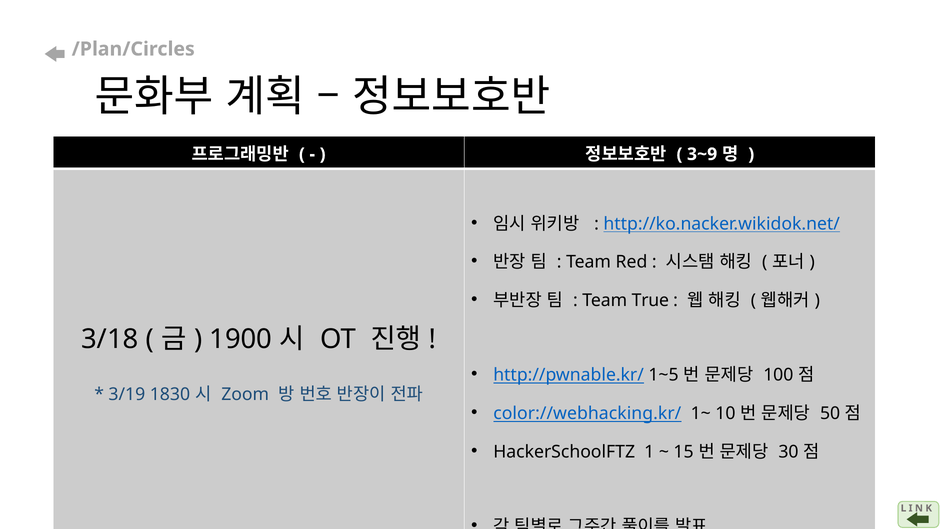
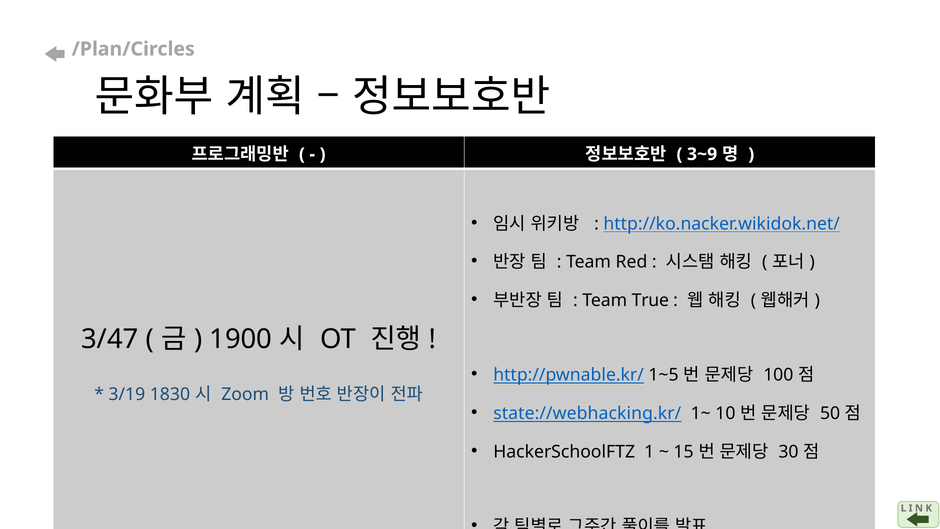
3/18: 3/18 -> 3/47 (110, 339)
color://webhacking.kr/: color://webhacking.kr/ -> state://webhacking.kr/ (587, 413)
